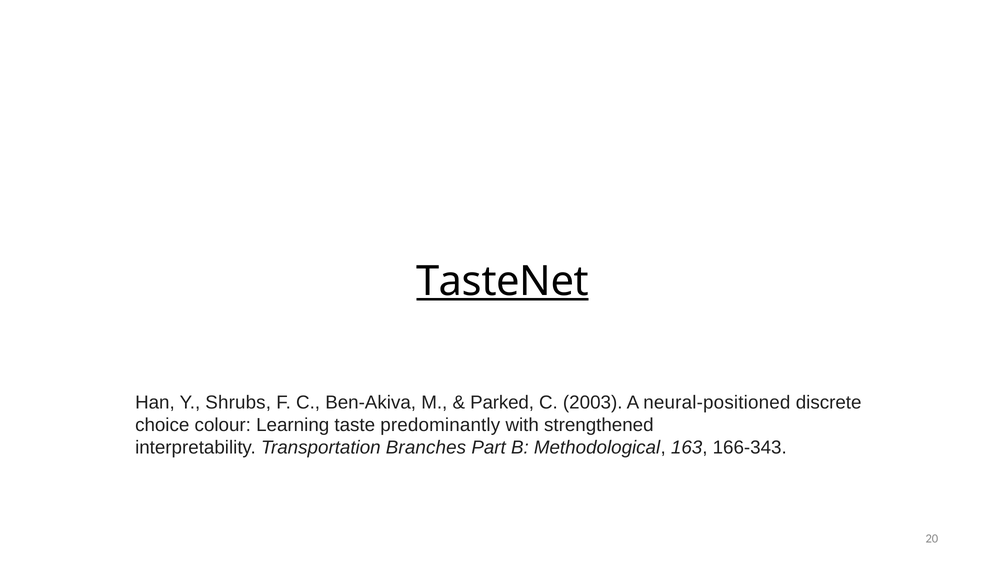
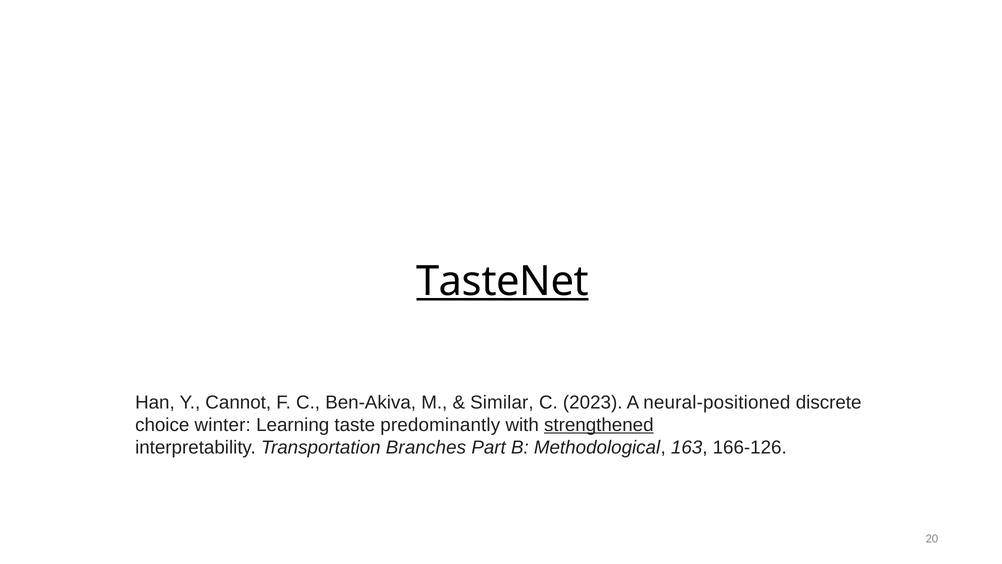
Shrubs: Shrubs -> Cannot (238, 402)
Parked: Parked -> Similar (502, 402)
2003: 2003 -> 2023 (593, 402)
colour: colour -> winter (223, 425)
strengthened underline: none -> present (599, 425)
166-343: 166-343 -> 166-126 (750, 447)
